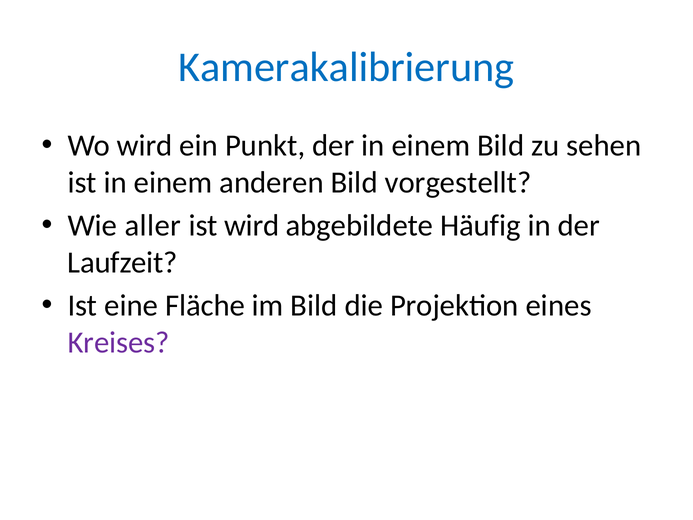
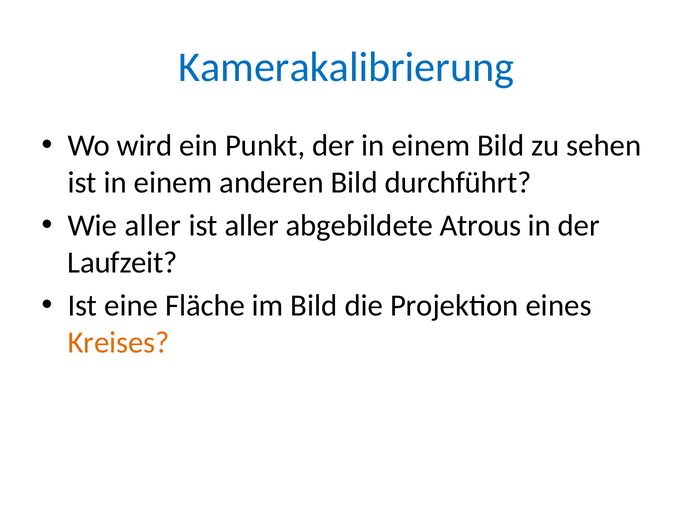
vorgestellt: vorgestellt -> durchführt (458, 182)
ist wird: wird -> aller (252, 225)
Häufig: Häufig -> Atrous (481, 225)
Kreises colour: purple -> orange (119, 343)
